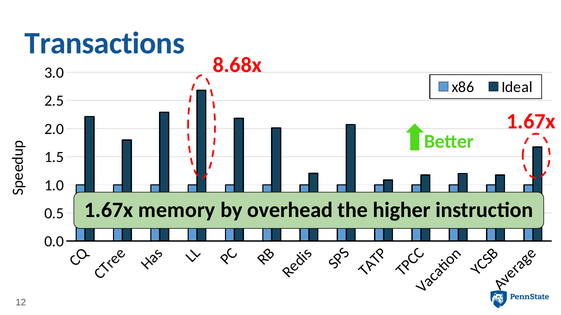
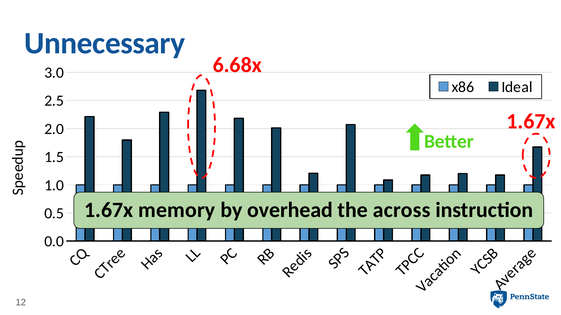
Transactions: Transactions -> Unnecessary (105, 43)
8.68x: 8.68x -> 6.68x (237, 65)
higher: higher -> across (402, 210)
